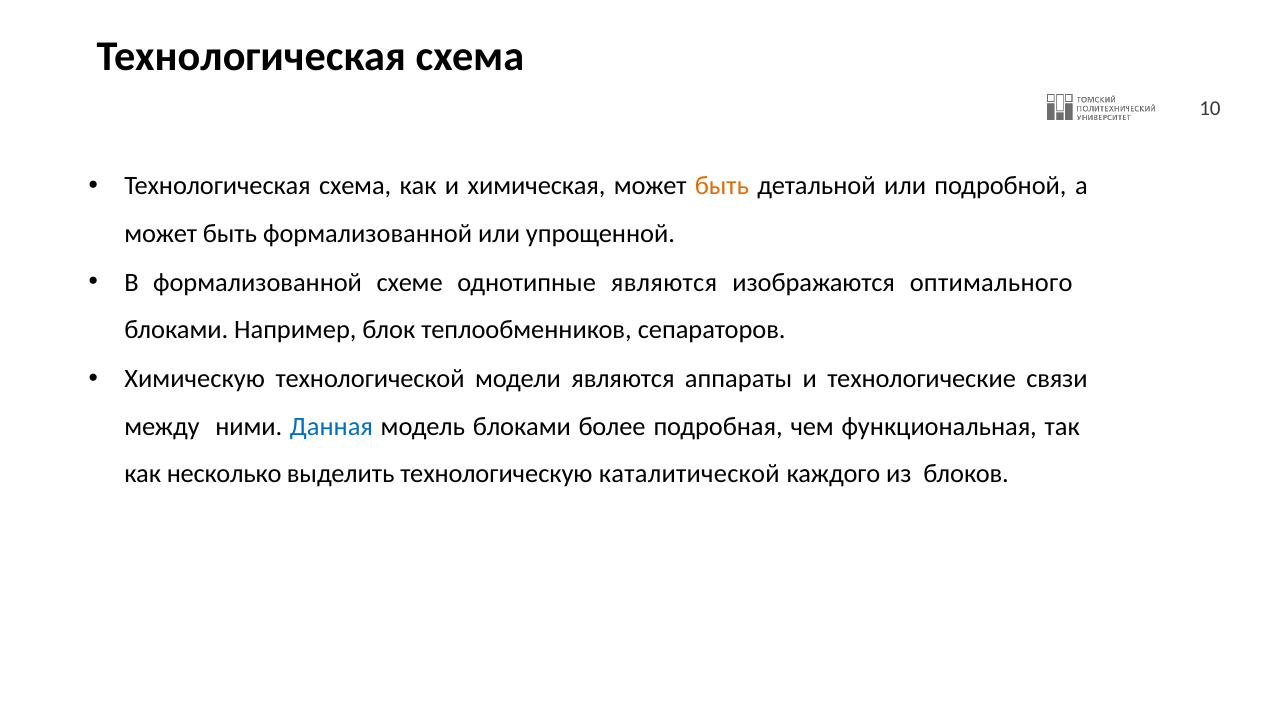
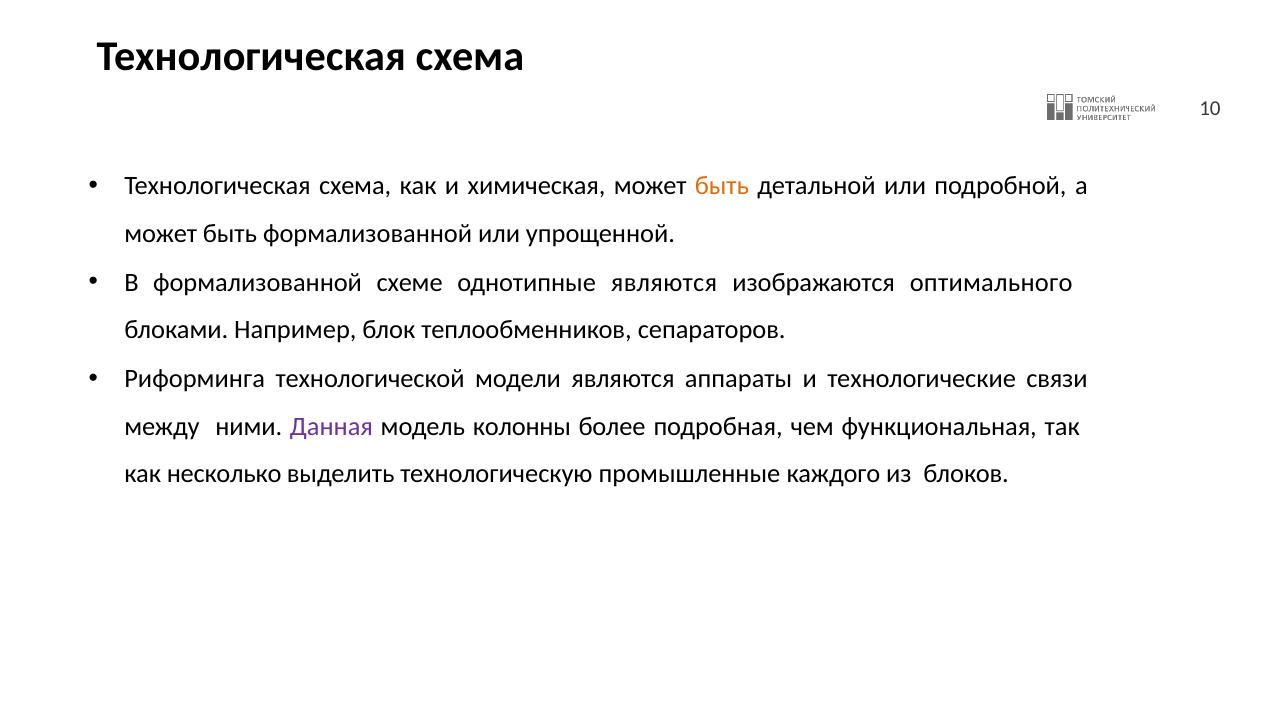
Химическую: Химическую -> Риформинга (195, 379)
Данная colour: blue -> purple (331, 426)
модель блоками: блоками -> колонны (522, 426)
каталитической: каталитической -> промышленные (689, 474)
